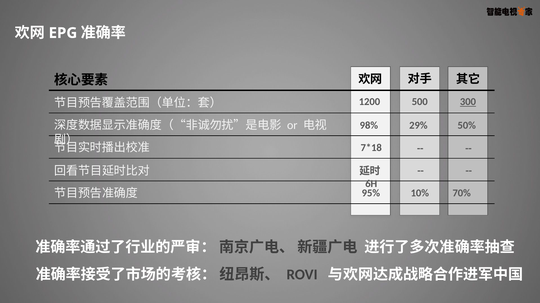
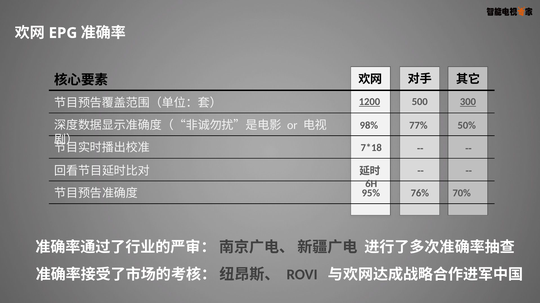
1200 underline: none -> present (369, 102)
29%: 29% -> 77% (418, 126)
10%: 10% -> 76% (420, 194)
